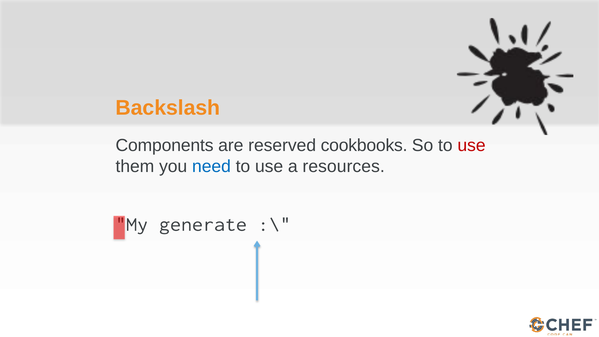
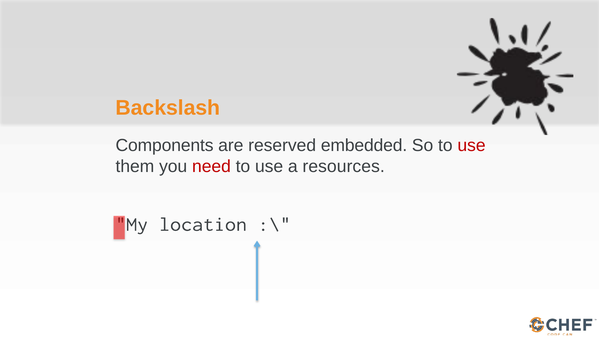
cookbooks: cookbooks -> embedded (364, 145)
need colour: blue -> red (211, 166)
generate: generate -> location (203, 224)
